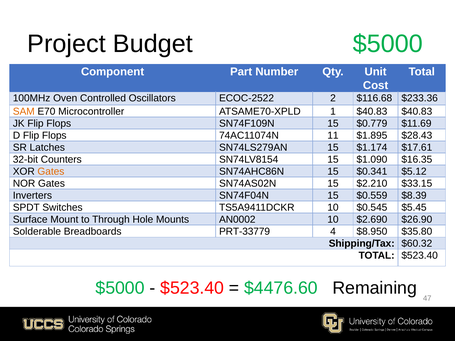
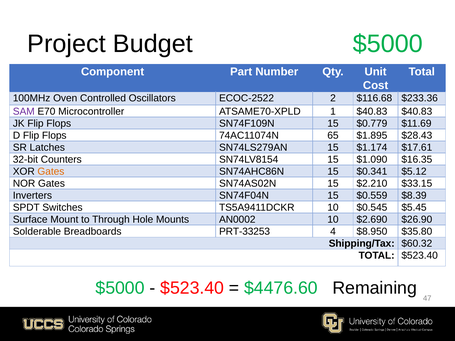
SAM colour: orange -> purple (24, 112)
11: 11 -> 65 (333, 136)
PRT-33779: PRT-33779 -> PRT-33253 (245, 232)
